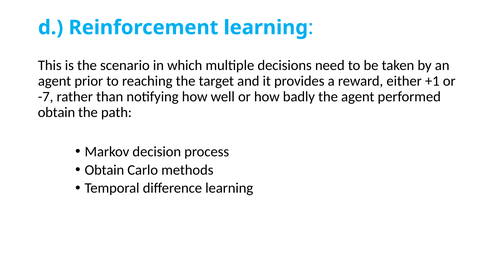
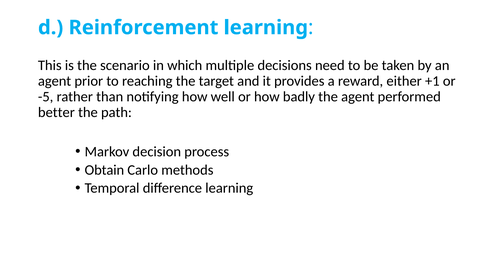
-7: -7 -> -5 (46, 97)
obtain: obtain -> better (56, 113)
